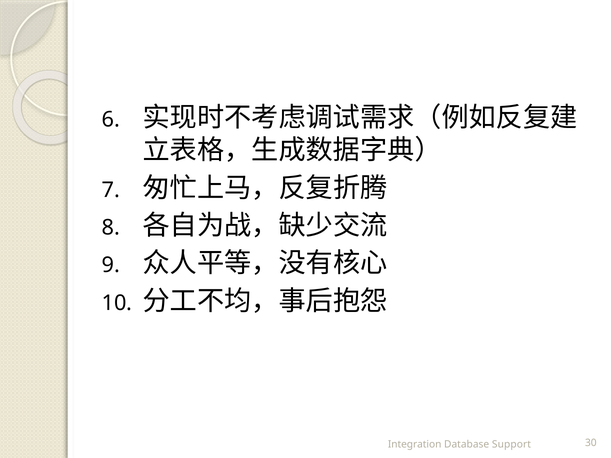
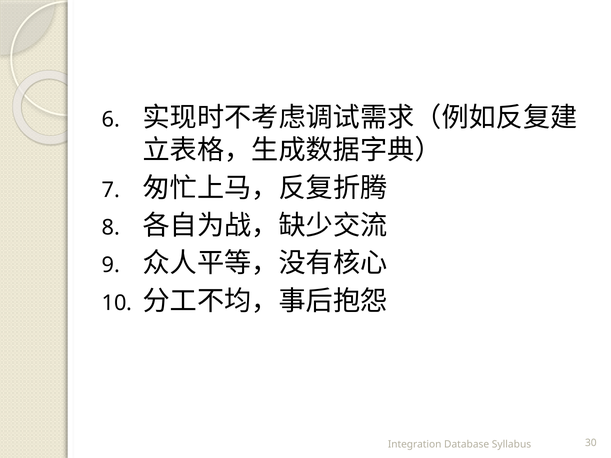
Support: Support -> Syllabus (512, 445)
